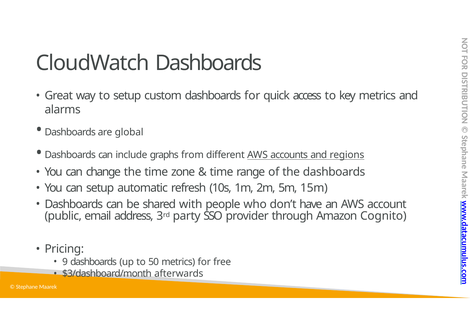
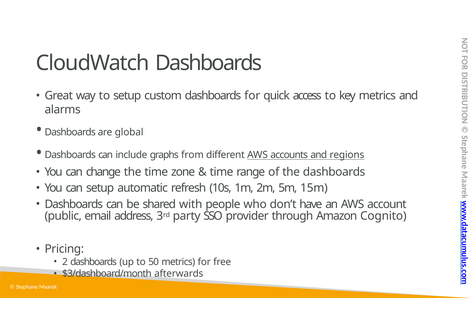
9: 9 -> 2 (65, 262)
